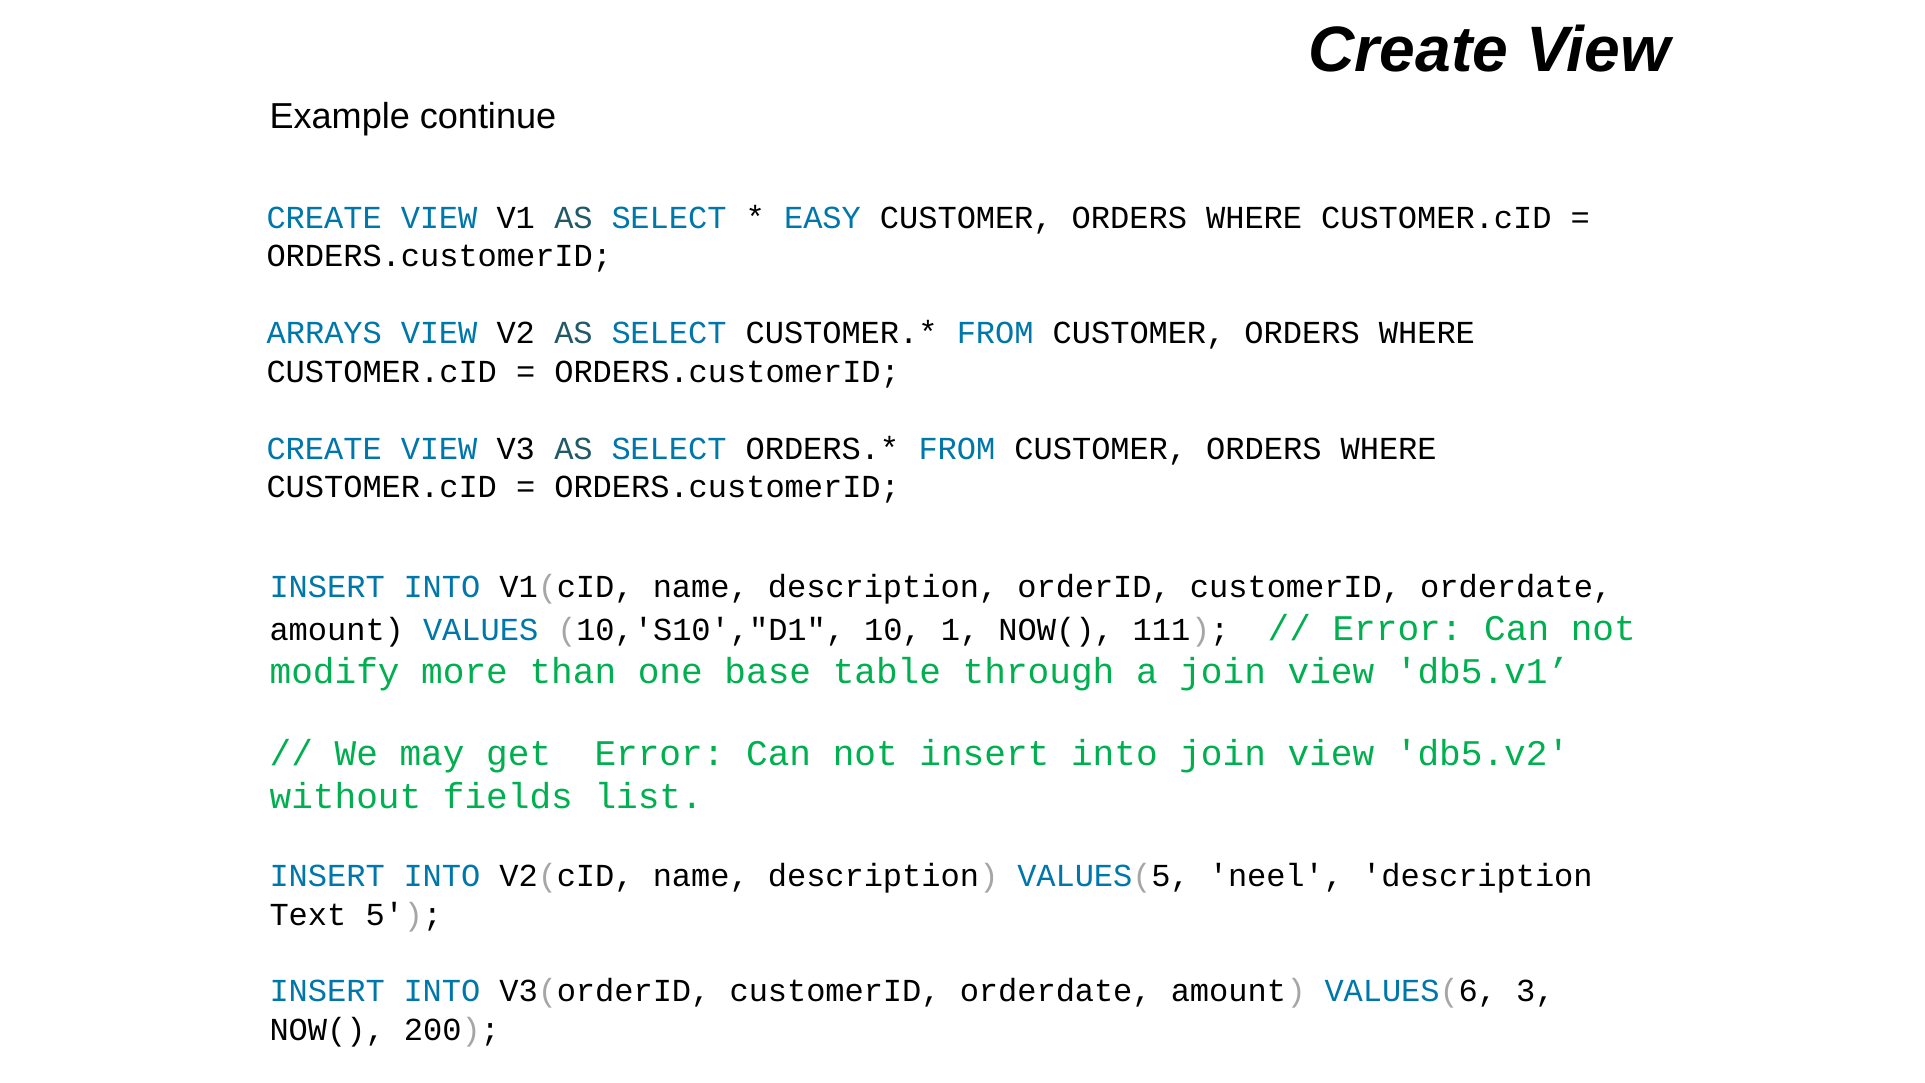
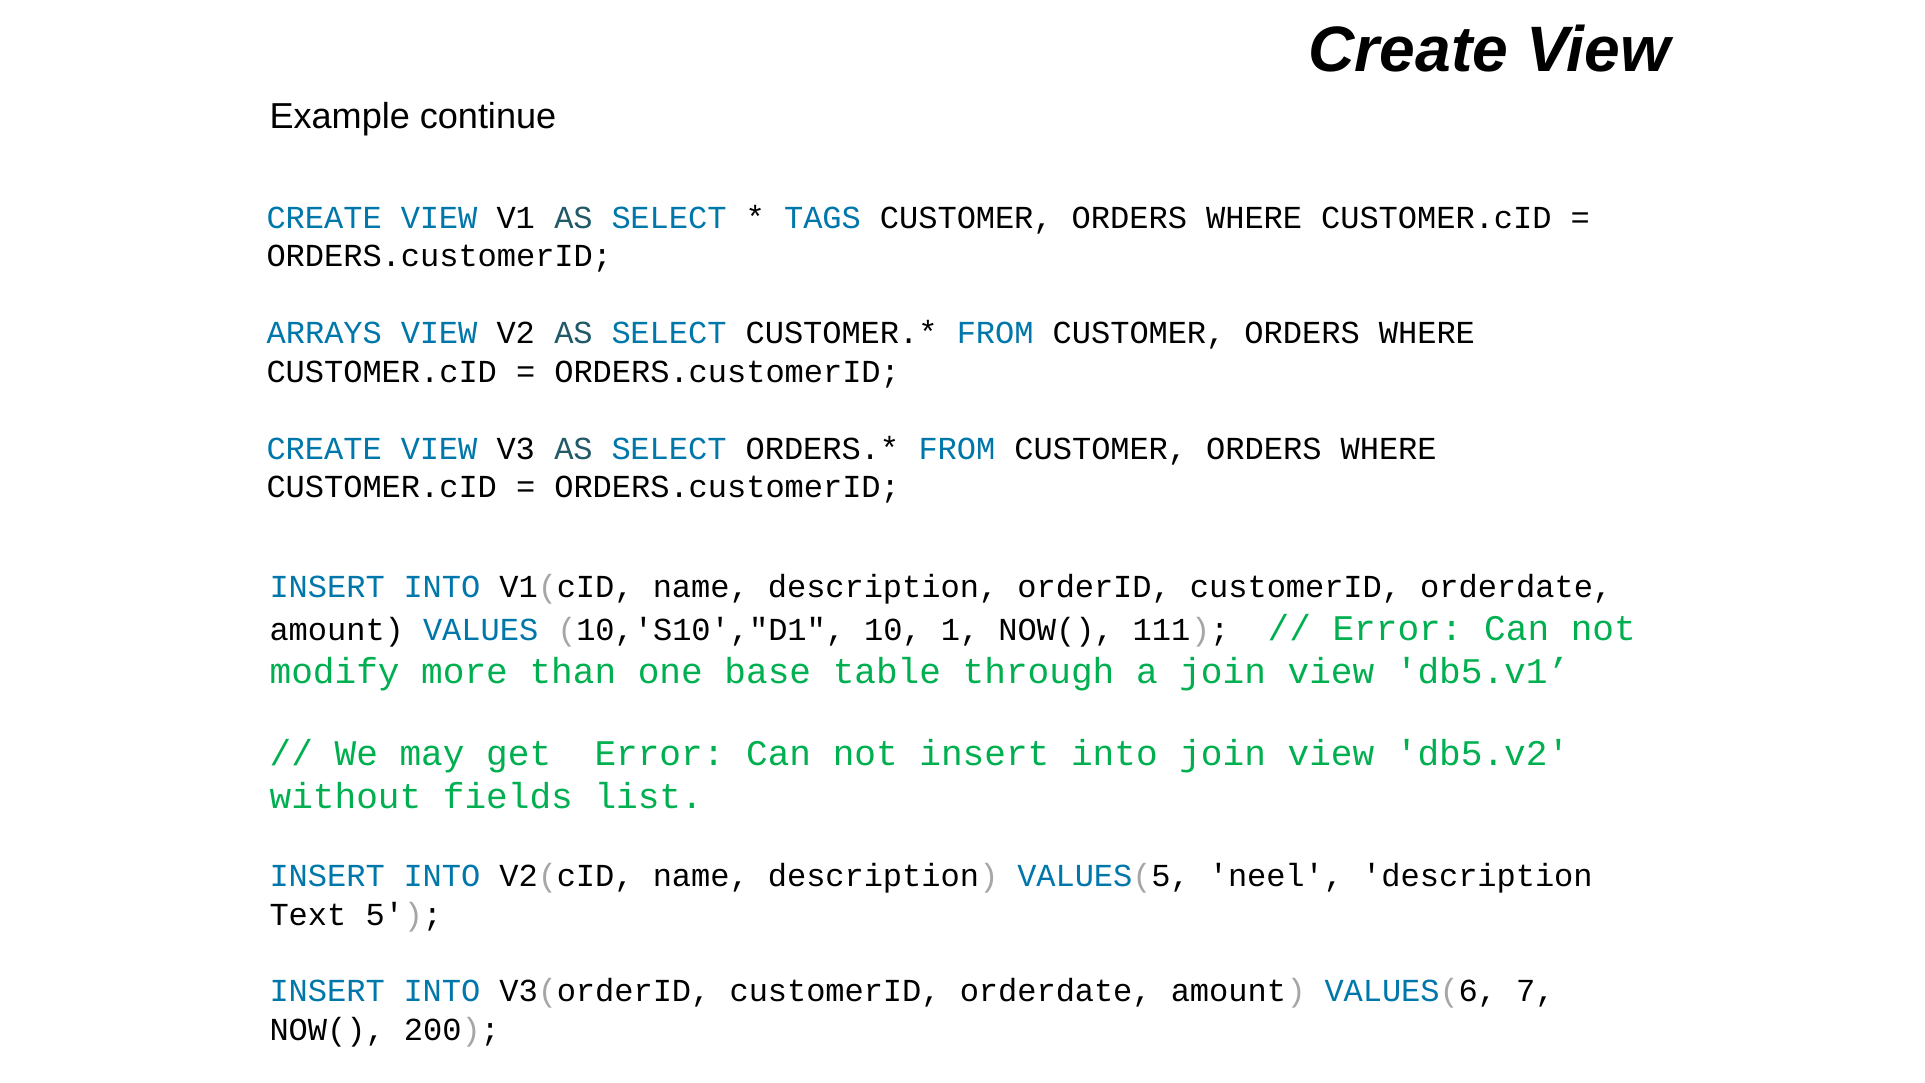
EASY: EASY -> TAGS (822, 217)
3: 3 -> 7 (1535, 991)
